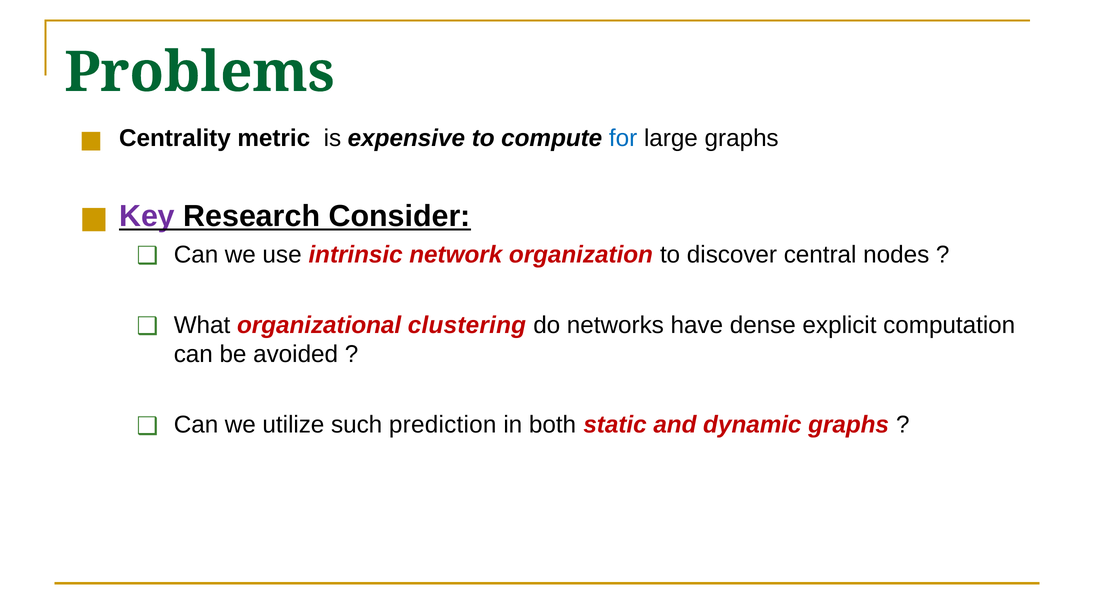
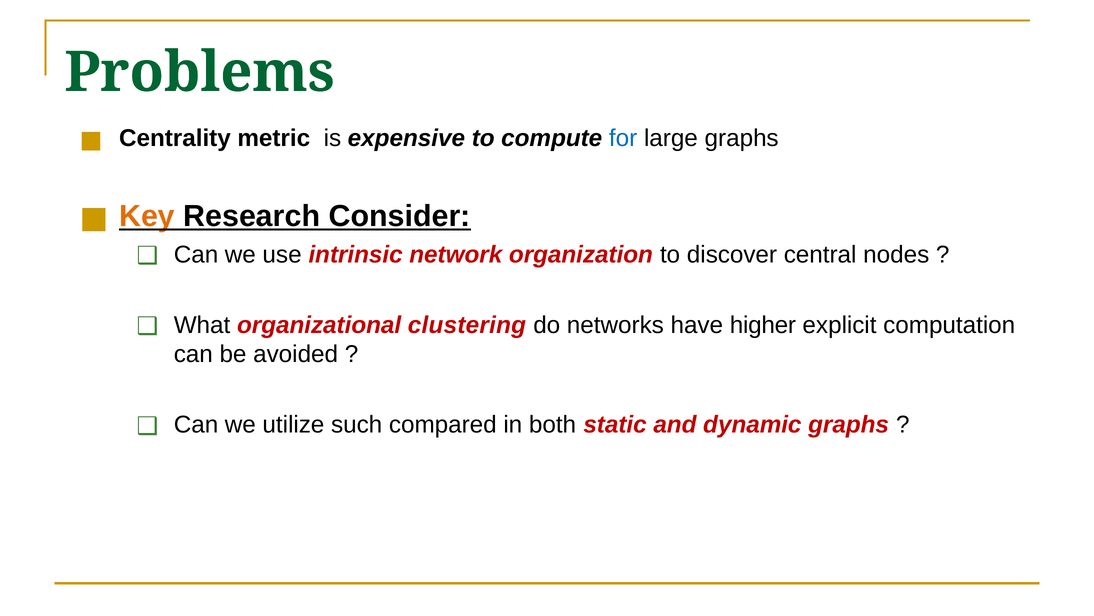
Key colour: purple -> orange (147, 216)
dense: dense -> higher (763, 325)
prediction: prediction -> compared (443, 424)
